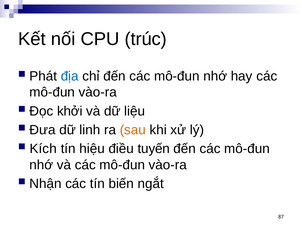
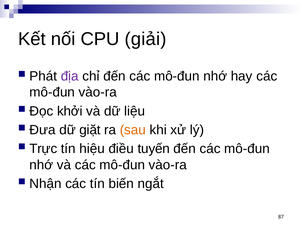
trúc: trúc -> giải (146, 39)
địa colour: blue -> purple (70, 76)
linh: linh -> giặt (90, 130)
Kích: Kích -> Trực (43, 148)
